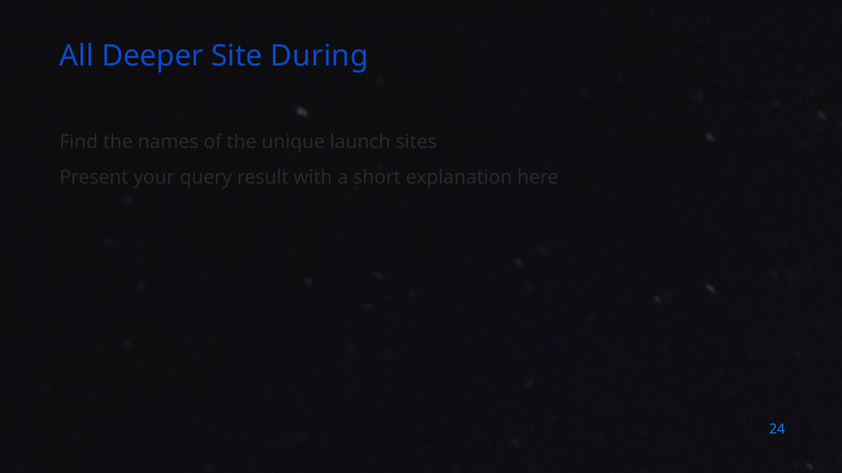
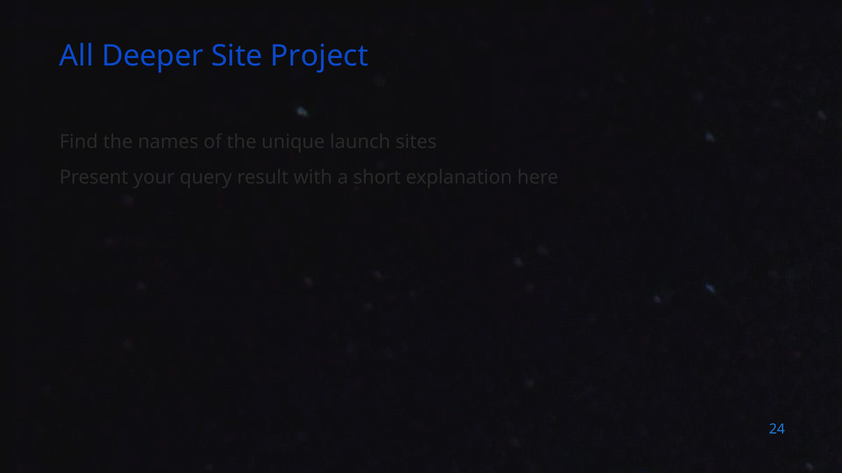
During: During -> Project (319, 56)
